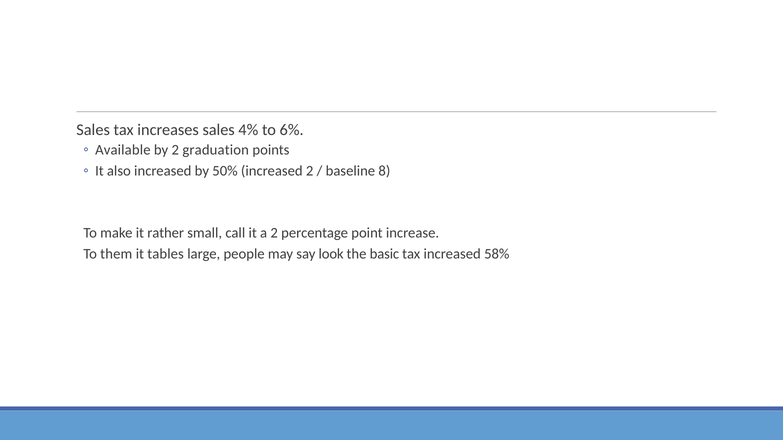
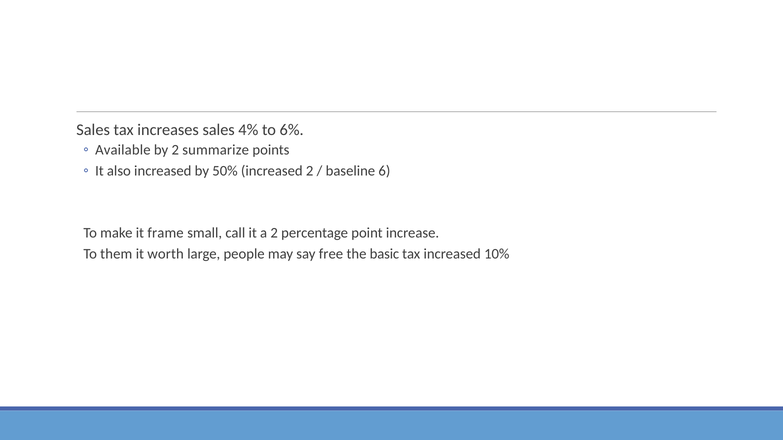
graduation: graduation -> summarize (216, 150)
8: 8 -> 6 (384, 171)
rather: rather -> frame (166, 233)
tables: tables -> worth (166, 254)
look: look -> free (331, 254)
58%: 58% -> 10% (497, 254)
